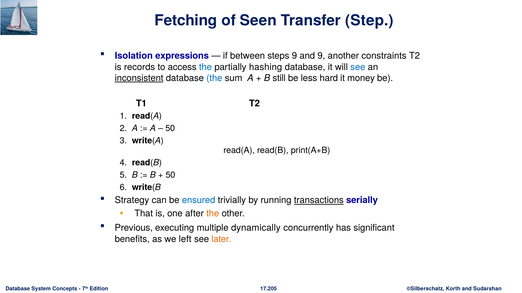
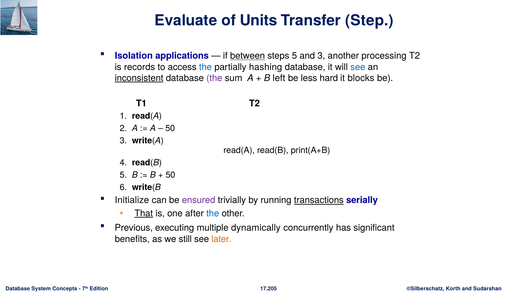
Fetching: Fetching -> Evaluate (186, 20)
Seen: Seen -> Units (258, 20)
expressions: expressions -> applications (182, 56)
between underline: none -> present (248, 56)
steps 9: 9 -> 5 (294, 56)
and 9: 9 -> 3 (321, 56)
constraints: constraints -> processing (384, 56)
the colour: blue -> purple (214, 78)
still: still -> left (279, 78)
money: money -> blocks (361, 78)
Strategy: Strategy -> Initialize (132, 201)
ensured colour: blue -> purple (199, 201)
That underline: none -> present (144, 214)
the colour: orange -> blue (213, 214)
left: left -> still (185, 239)
